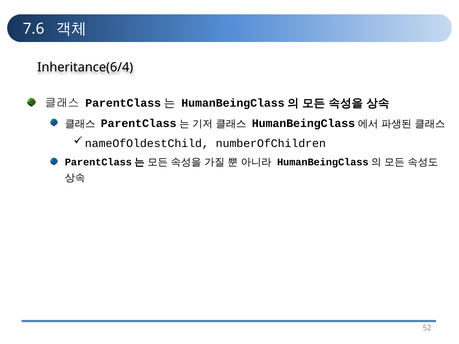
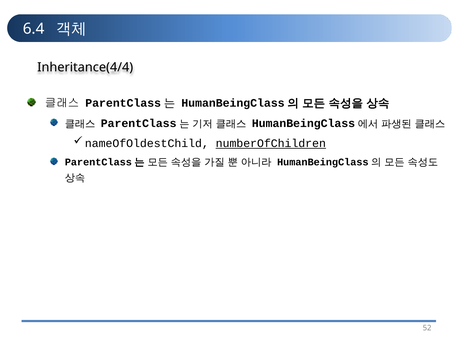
7.6: 7.6 -> 6.4 (34, 29)
Inheritance(6/4: Inheritance(6/4 -> Inheritance(4/4 (85, 67)
numberOfChildren underline: none -> present (271, 143)
